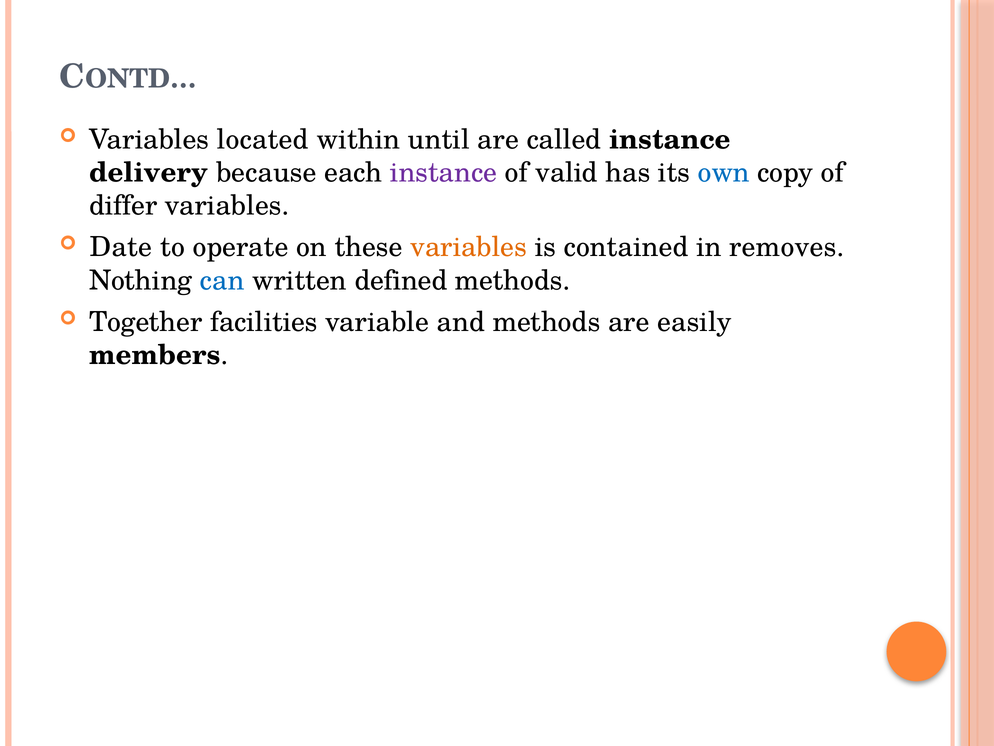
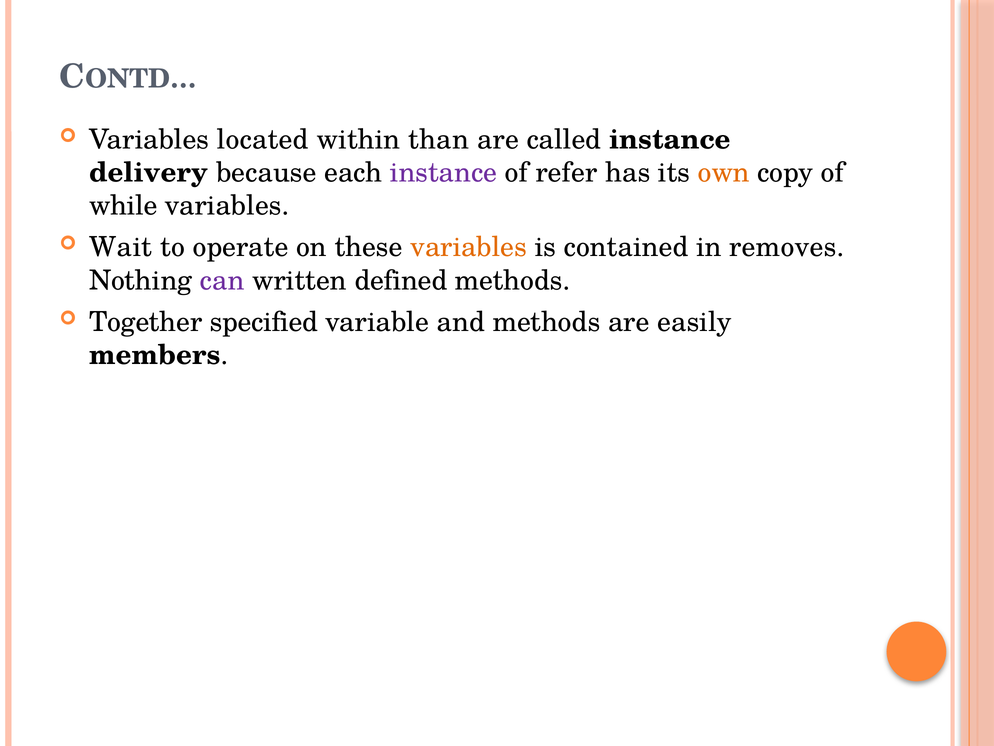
until: until -> than (439, 139)
valid: valid -> refer (566, 173)
own colour: blue -> orange (724, 173)
differ: differ -> while (123, 206)
Date: Date -> Wait (121, 247)
can colour: blue -> purple (222, 280)
facilities: facilities -> specified (264, 322)
